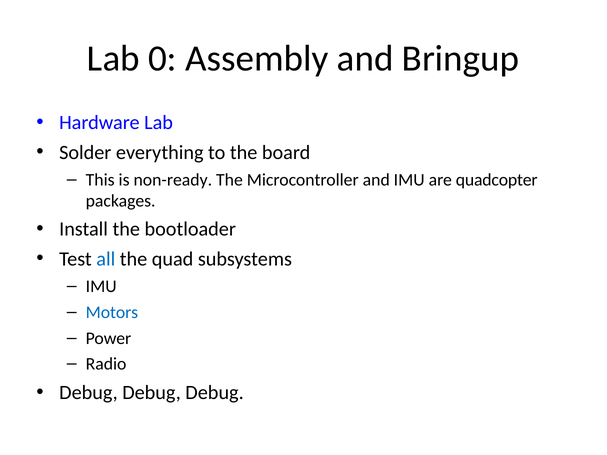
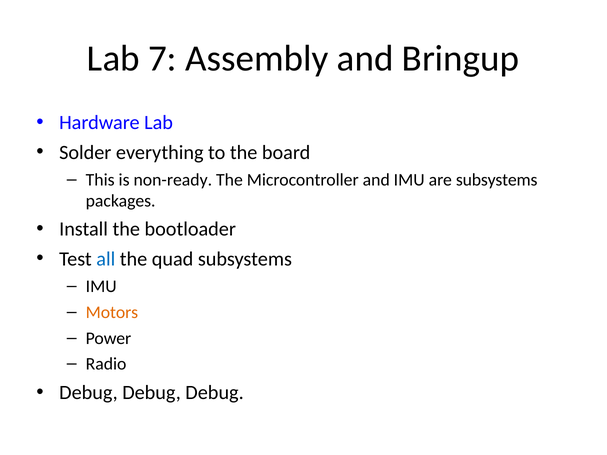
0: 0 -> 7 (162, 59)
are quadcopter: quadcopter -> subsystems (497, 180)
Motors colour: blue -> orange (112, 312)
